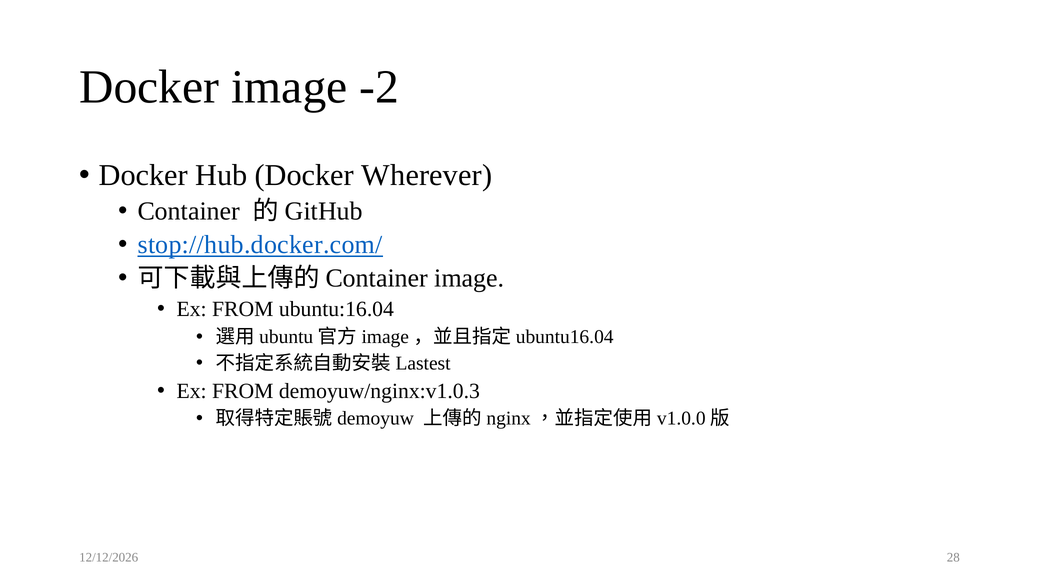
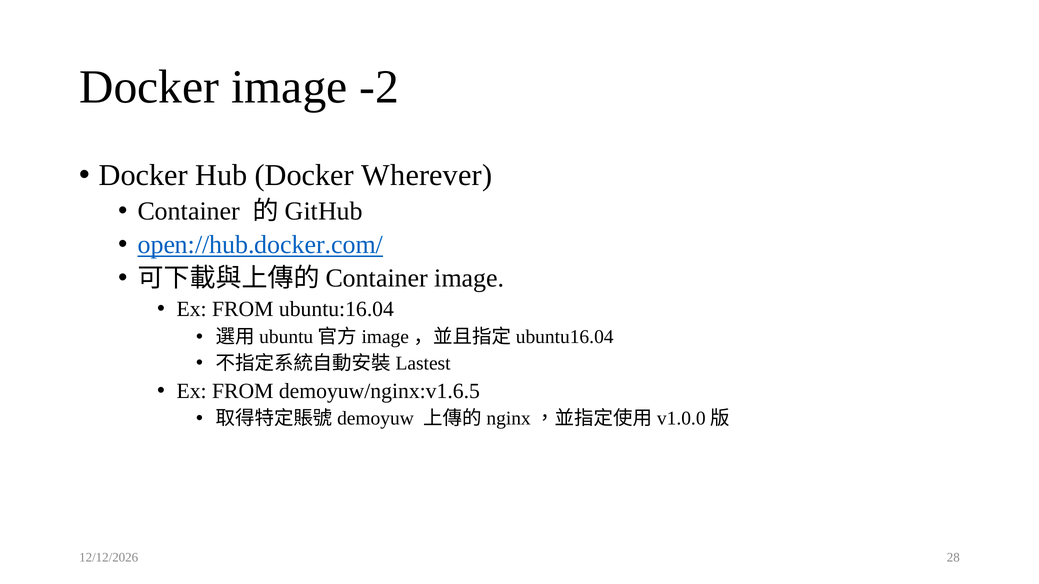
stop://hub.docker.com/: stop://hub.docker.com/ -> open://hub.docker.com/ (260, 245)
demoyuw/nginx:v1.0.3: demoyuw/nginx:v1.0.3 -> demoyuw/nginx:v1.6.5 (379, 391)
